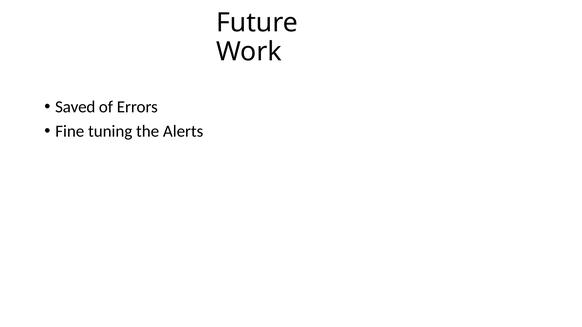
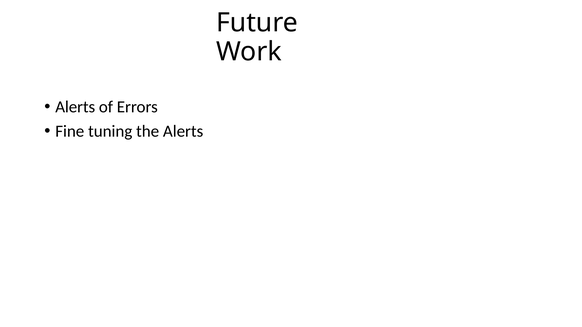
Saved: Saved -> Alerts (75, 107)
